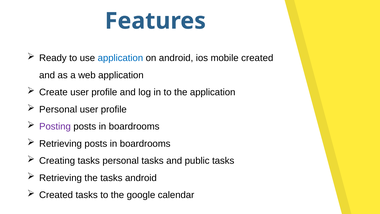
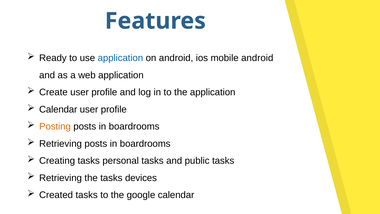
mobile created: created -> android (257, 58)
Personal: Personal -> Calendar (58, 109)
Posting colour: purple -> orange (55, 126)
tasks android: android -> devices (141, 178)
